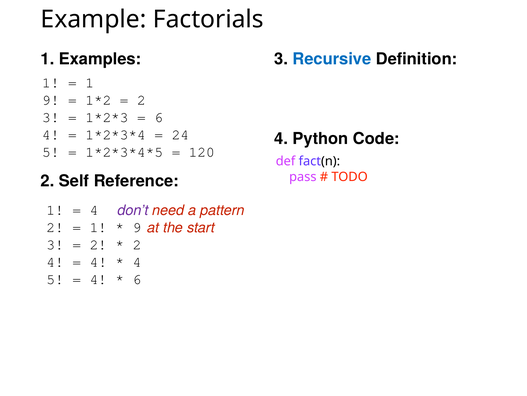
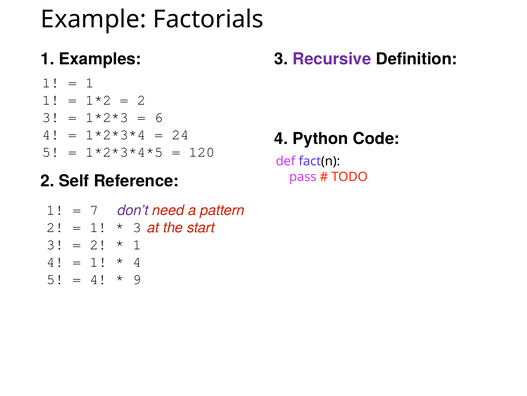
Recursive colour: blue -> purple (332, 59)
9: 9 -> 1 (51, 100)
4: 4 -> 7 (94, 210)
9: 9 -> 3 (137, 227)
2: 2 -> 1 (137, 244)
4: 4 -> 1 (98, 262)
6: 6 -> 9 (137, 279)
